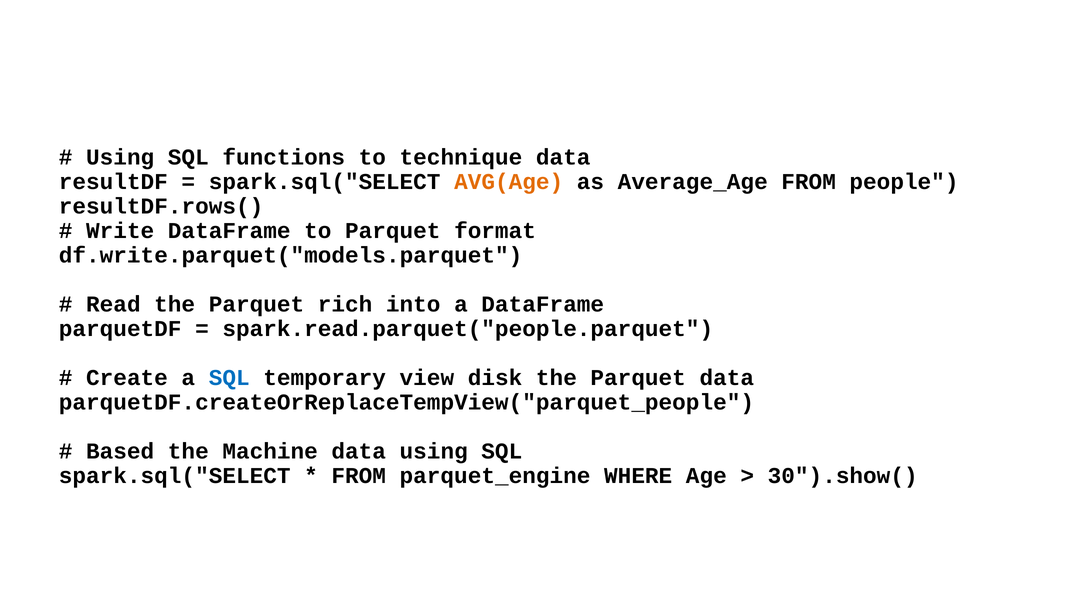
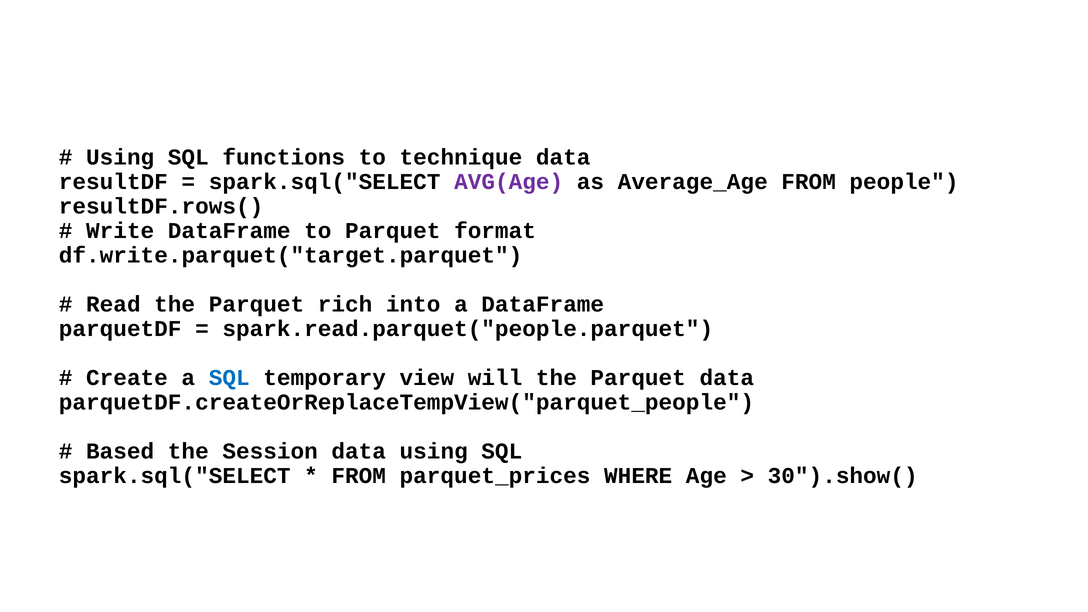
AVG(Age colour: orange -> purple (509, 182)
df.write.parquet("models.parquet: df.write.parquet("models.parquet -> df.write.parquet("target.parquet (291, 255)
disk: disk -> will (495, 378)
Machine: Machine -> Session (270, 451)
parquet_engine: parquet_engine -> parquet_prices (495, 476)
